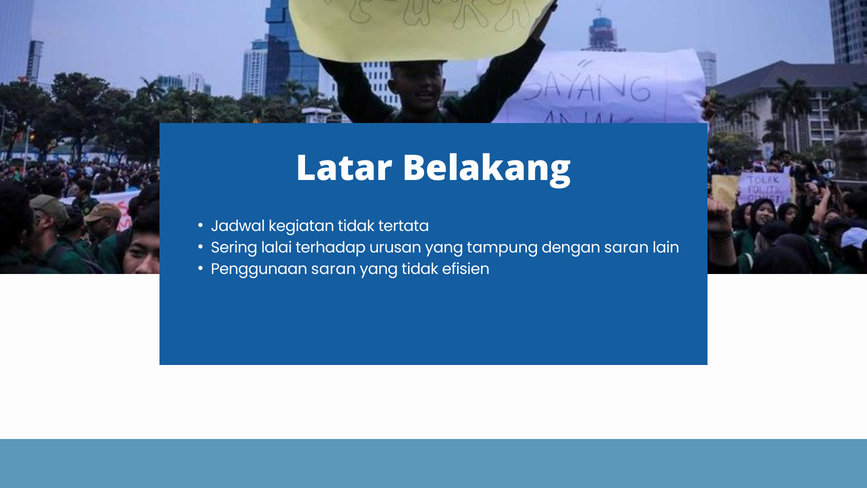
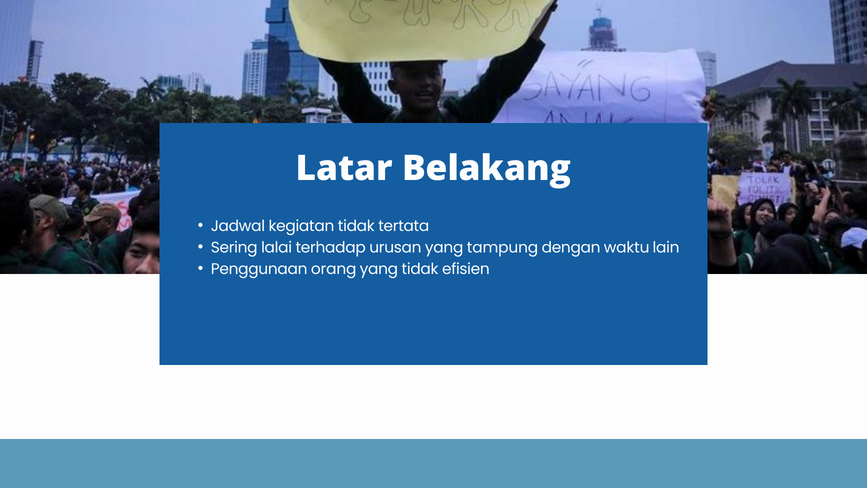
dengan saran: saran -> waktu (627, 247)
Penggunaan saran: saran -> orang (334, 269)
